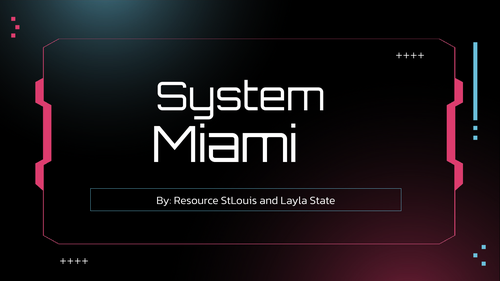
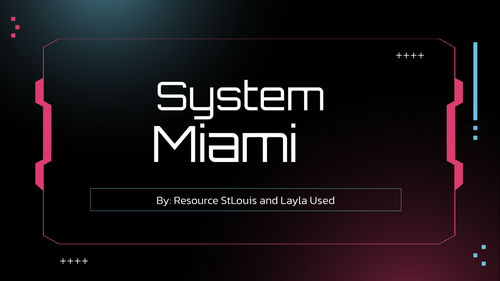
State: State -> Used (322, 201)
